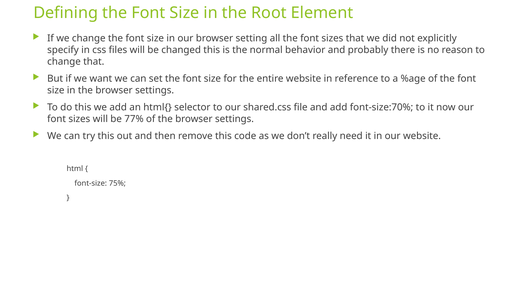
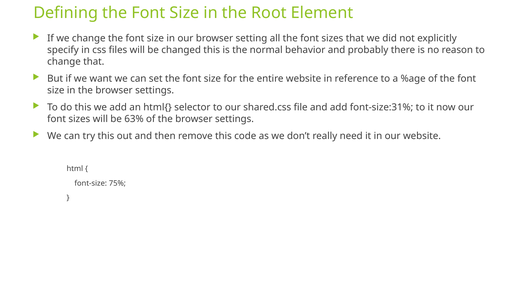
font-size:70%: font-size:70% -> font-size:31% (382, 108)
77%: 77% -> 63% (134, 119)
